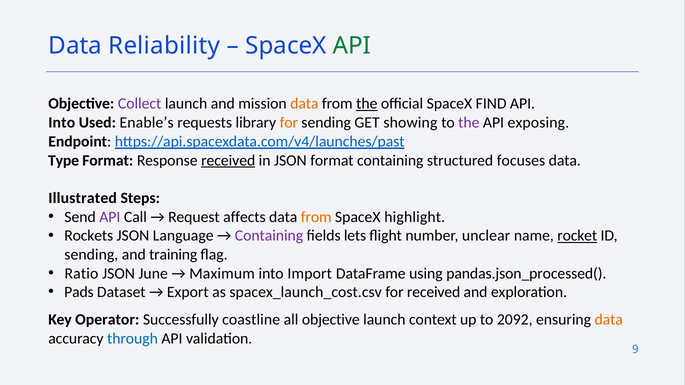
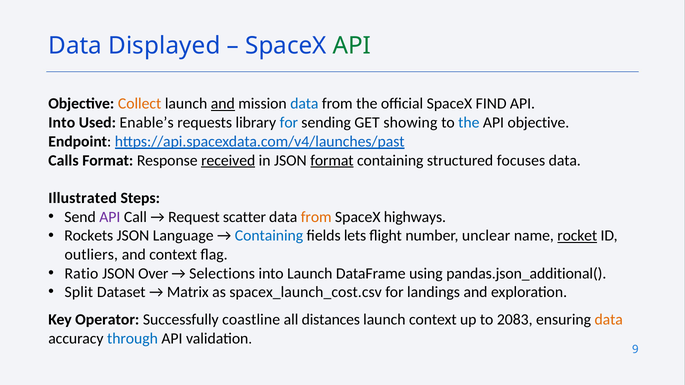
Reliability: Reliability -> Displayed (164, 46)
Collect colour: purple -> orange (140, 104)
and underline: none -> present (223, 104)
data colour: orange -> blue (304, 104)
the underline: present -> none (367, 104)
for colour: orange -> blue (289, 123)
the colour: purple -> blue (469, 123)
exposing: exposing -> objective (538, 123)
Type: Type -> Calls (63, 161)
format underline: none -> present (332, 161)
affects: affects -> scatter (244, 217)
highlight: highlight -> highways (415, 217)
Containing colour: purple -> blue (269, 236)
sending: sending -> outliers (91, 255)
and training: training -> context (173, 255)
June: June -> Over (153, 274)
Maximum: Maximum -> Selections (222, 274)
into Import: Import -> Launch (310, 274)
pandas.json_processed(: pandas.json_processed( -> pandas.json_additional( (526, 274)
Pads: Pads -> Split (79, 292)
Export: Export -> Matrix (188, 292)
for received: received -> landings (434, 292)
all objective: objective -> distances (331, 320)
2092: 2092 -> 2083 (515, 320)
